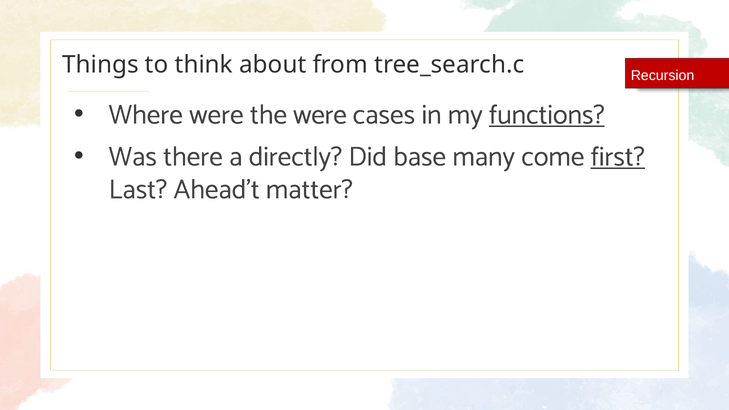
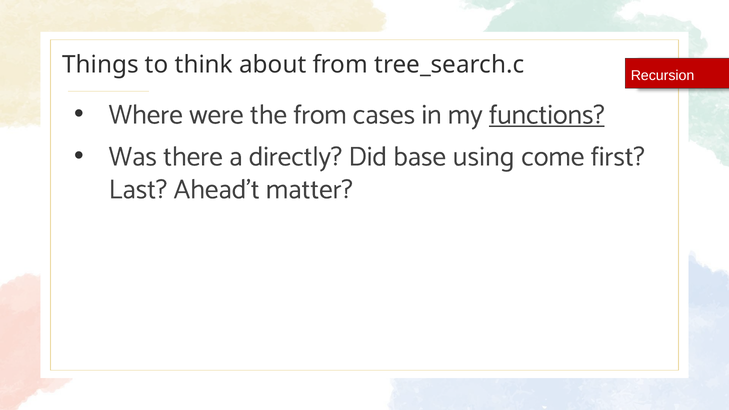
the were: were -> from (320, 115)
many: many -> using (484, 156)
first underline: present -> none (618, 156)
